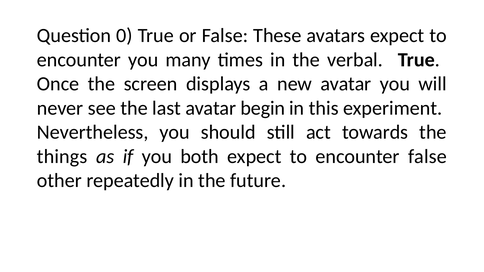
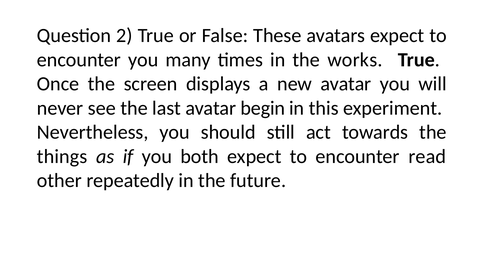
0: 0 -> 2 (124, 36)
verbal: verbal -> works (355, 60)
encounter false: false -> read (427, 157)
